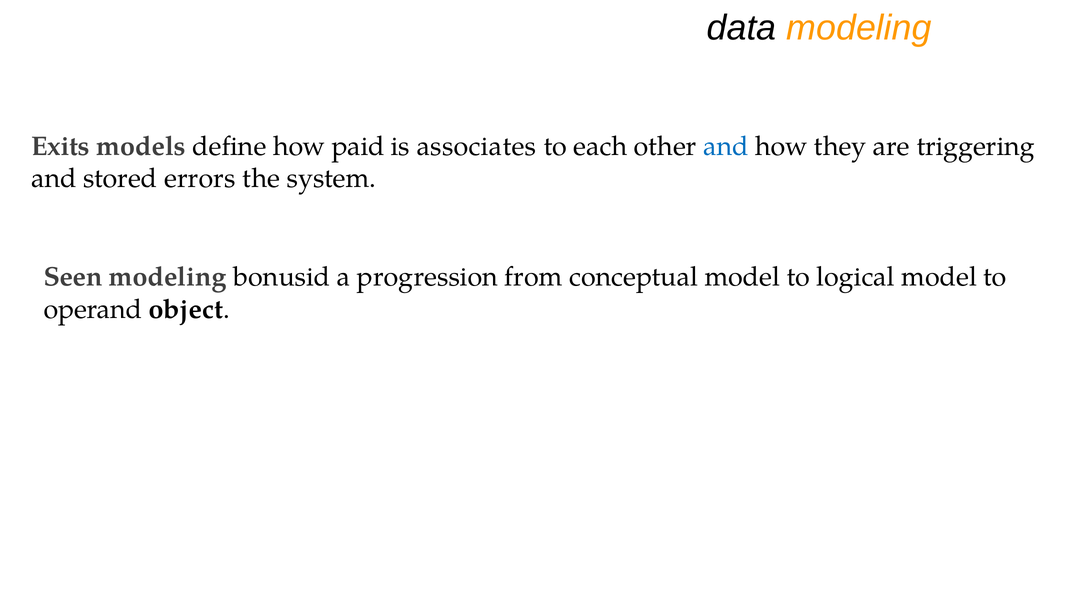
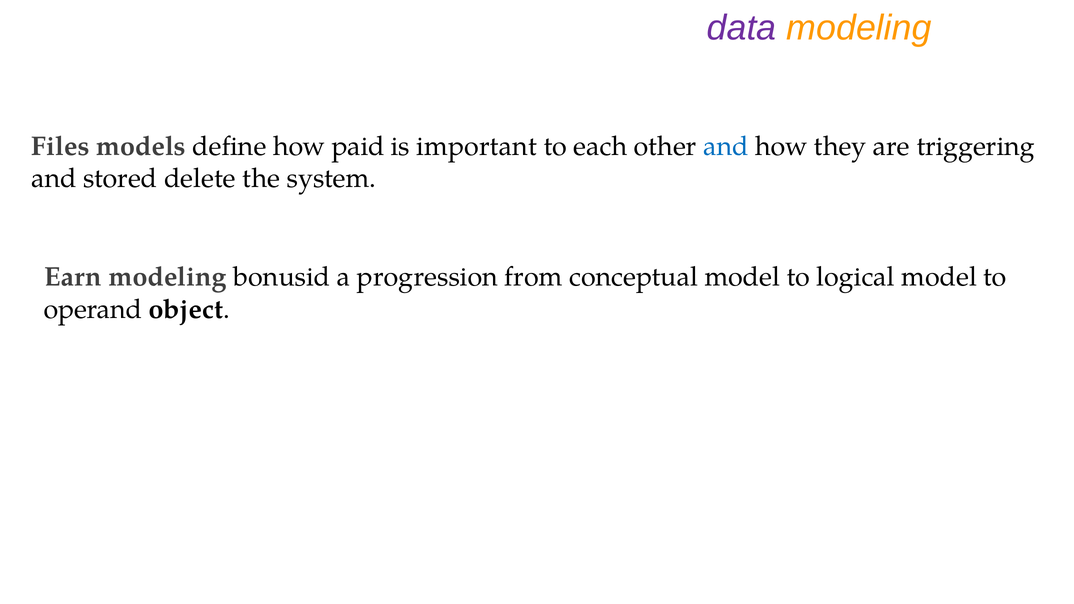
data colour: black -> purple (742, 28)
Exits: Exits -> Files (60, 146)
associates: associates -> important (477, 146)
errors: errors -> delete (200, 178)
Seen: Seen -> Earn (73, 277)
